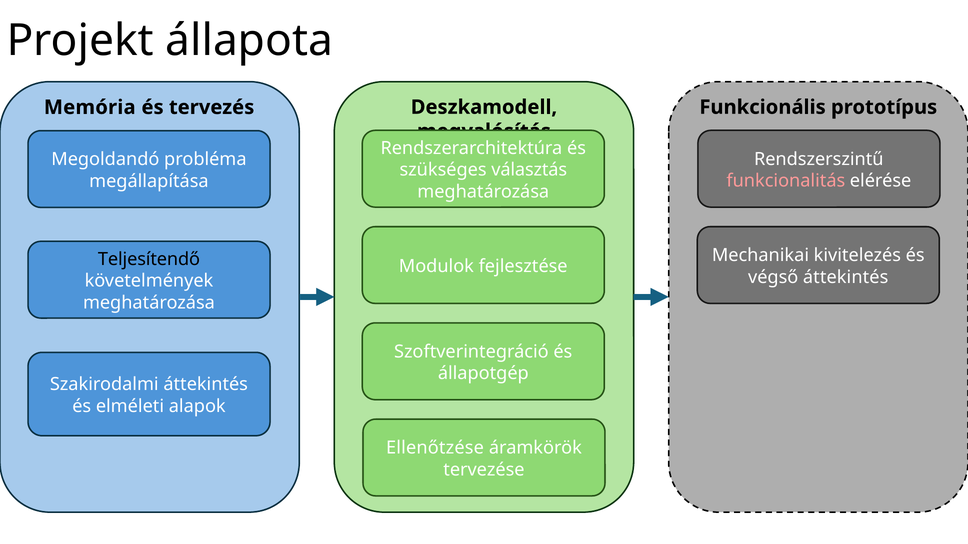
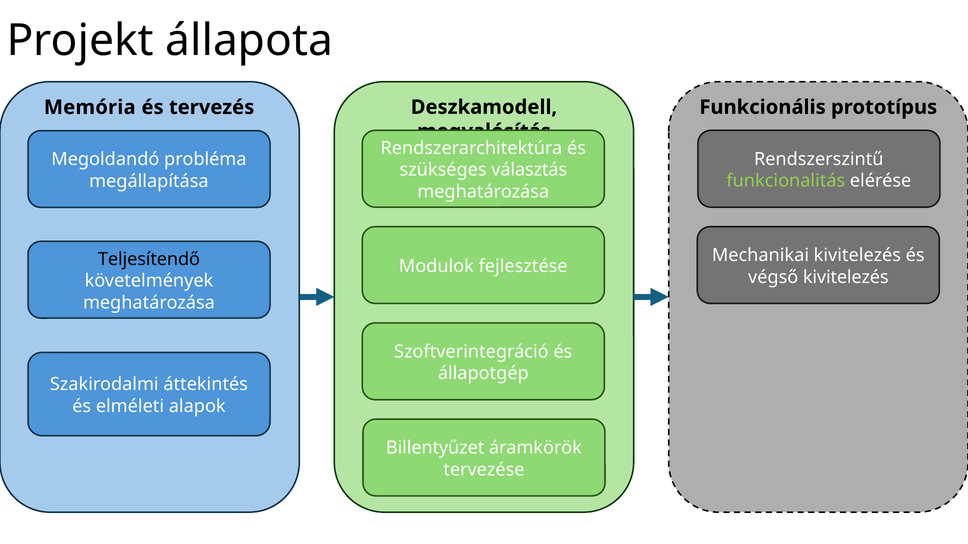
funkcionalitás colour: pink -> light green (786, 181)
végső áttekintés: áttekintés -> kivitelezés (846, 277)
Ellenőtzése: Ellenőtzése -> Billentyűzet (435, 448)
